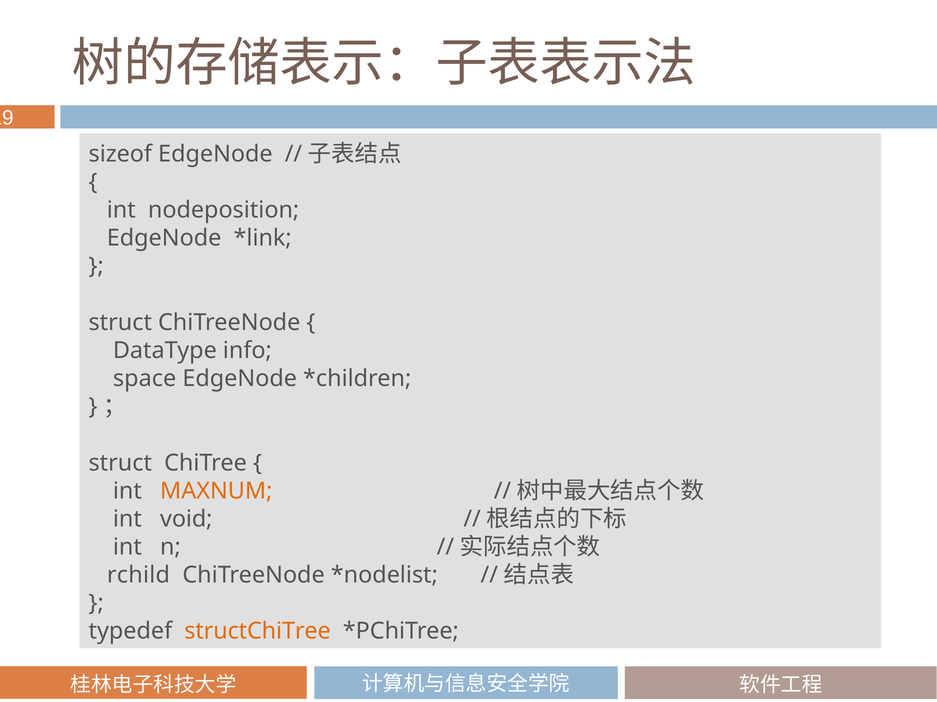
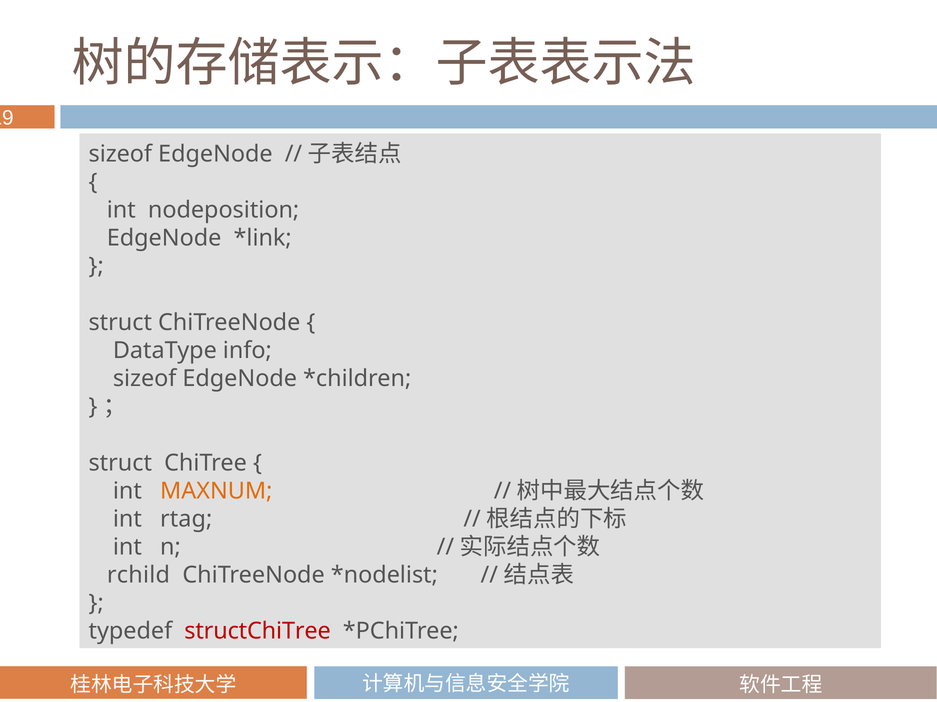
space: space -> sizeof (145, 379)
void: void -> rtag (186, 519)
structChiTree colour: orange -> red (258, 632)
